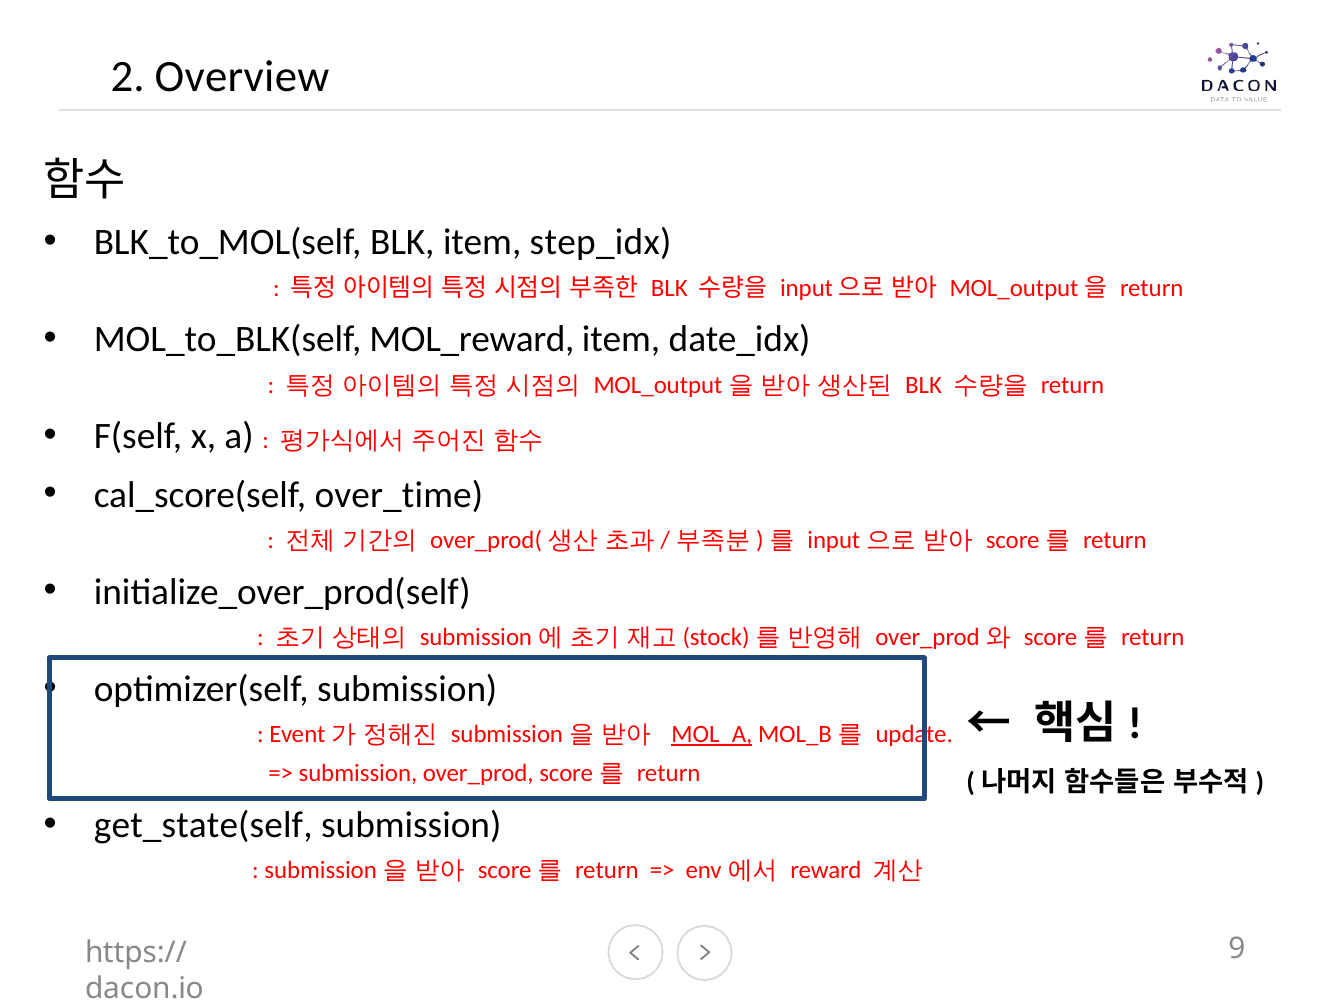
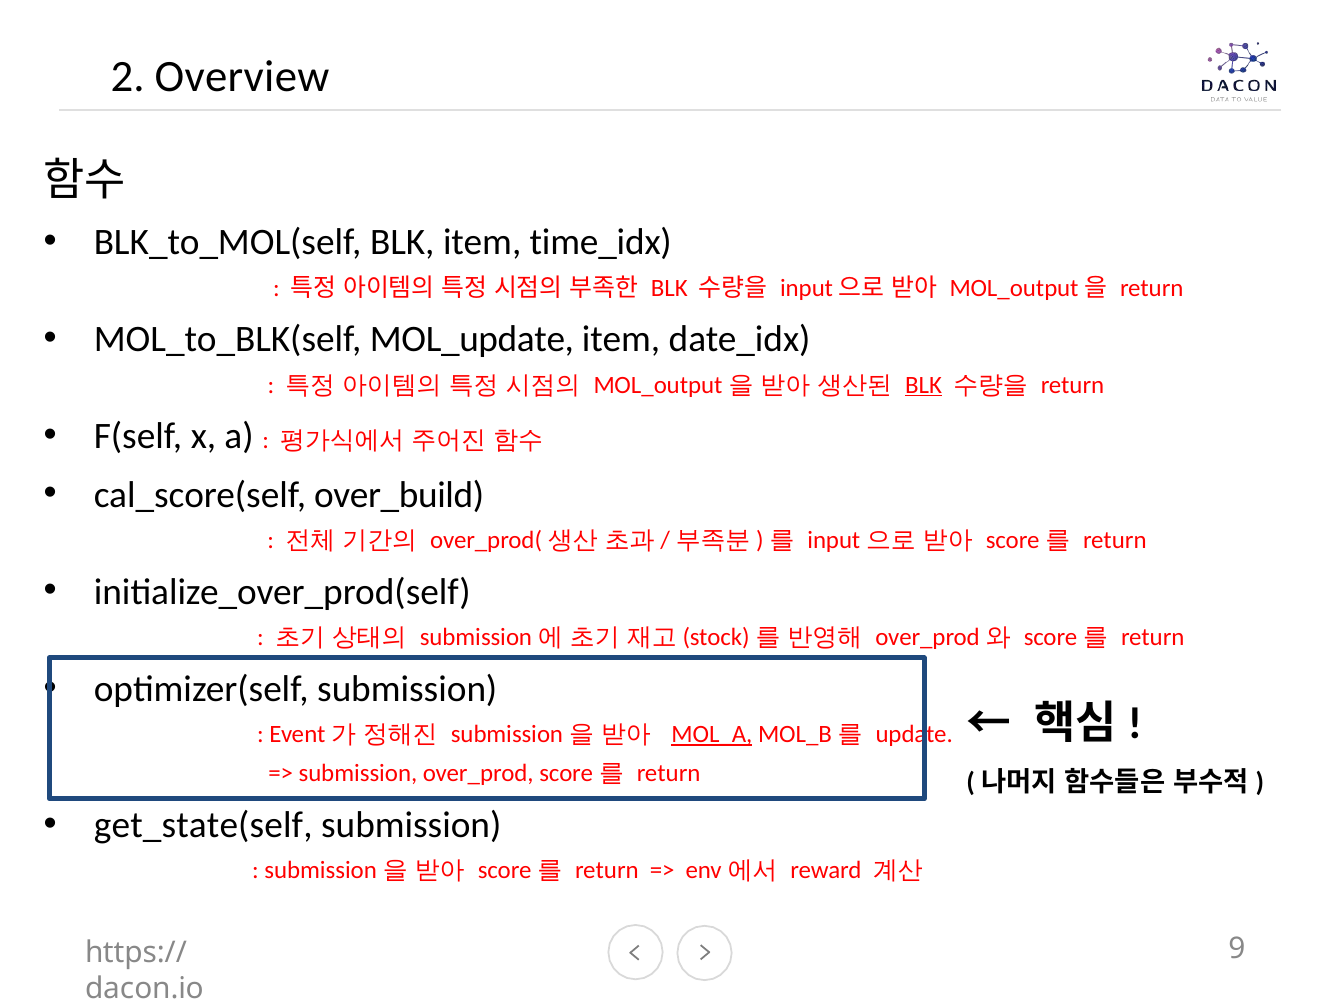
step_idx: step_idx -> time_idx (601, 242)
MOL_reward: MOL_reward -> MOL_update (472, 340)
BLK underline: none -> present (924, 385)
over_time: over_time -> over_build (399, 495)
